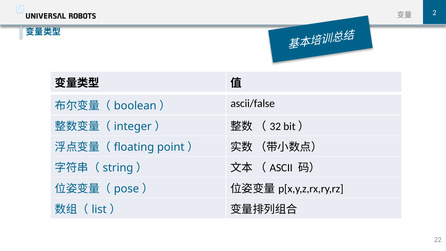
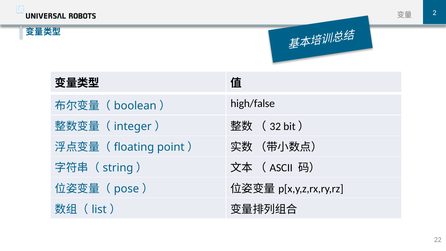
ascii/false: ascii/false -> high/false (253, 104)
